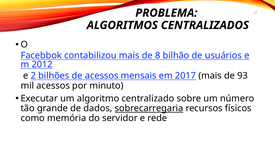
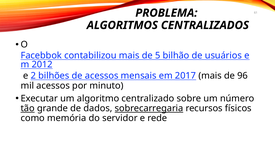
8: 8 -> 5 (158, 56)
93: 93 -> 96 (243, 76)
tão underline: none -> present (28, 109)
